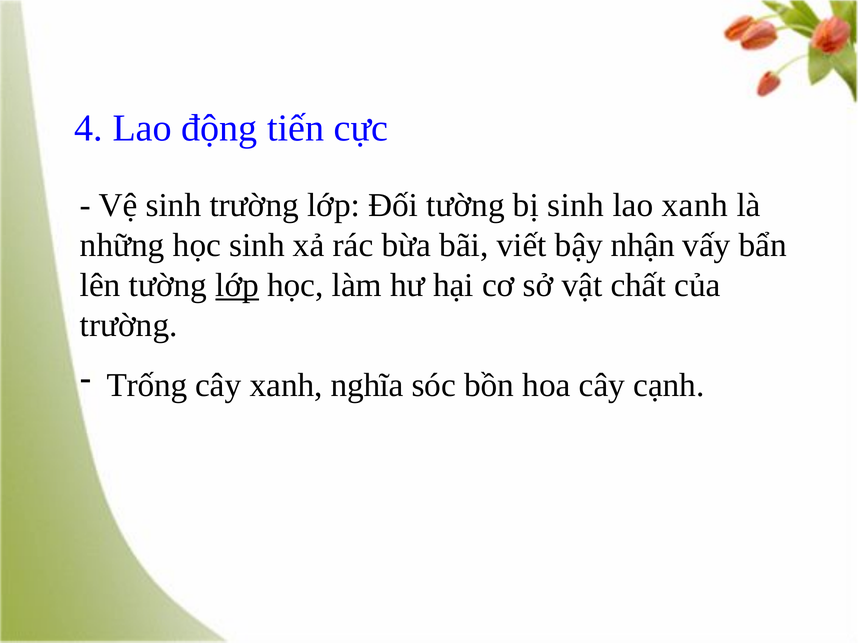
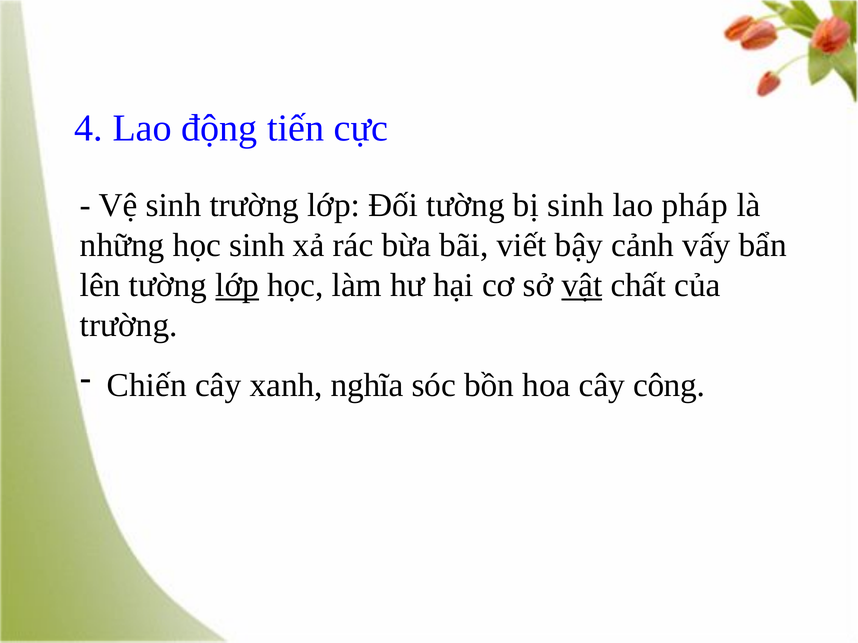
lao xanh: xanh -> pháp (695, 205)
nhận: nhận -> cảnh (643, 245)
vật underline: none -> present (582, 285)
Trống: Trống -> Chiến (147, 386)
cạnh: cạnh -> công (669, 386)
